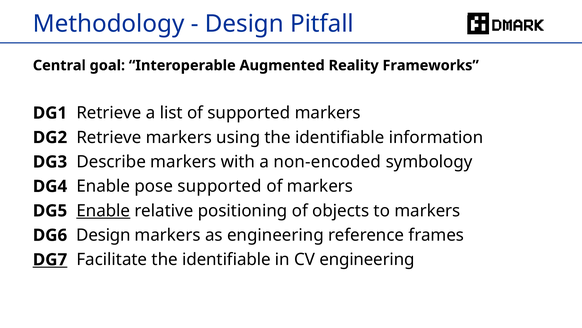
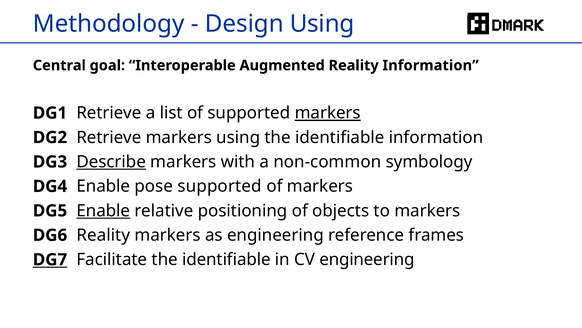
Design Pitfall: Pitfall -> Using (322, 24)
Reality Frameworks: Frameworks -> Information (431, 65)
markers underline: none -> present (328, 113)
Describe underline: none -> present (111, 162)
non-encoded: non-encoded -> non-common (327, 162)
DG6 Design: Design -> Reality (103, 235)
